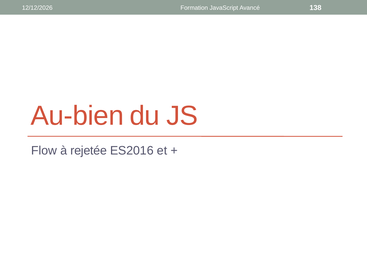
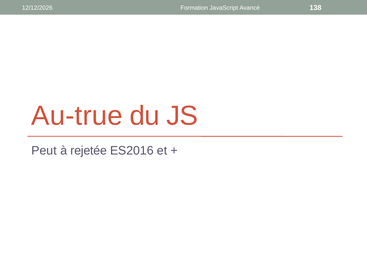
Au-bien: Au-bien -> Au-true (77, 116)
Flow: Flow -> Peut (44, 151)
